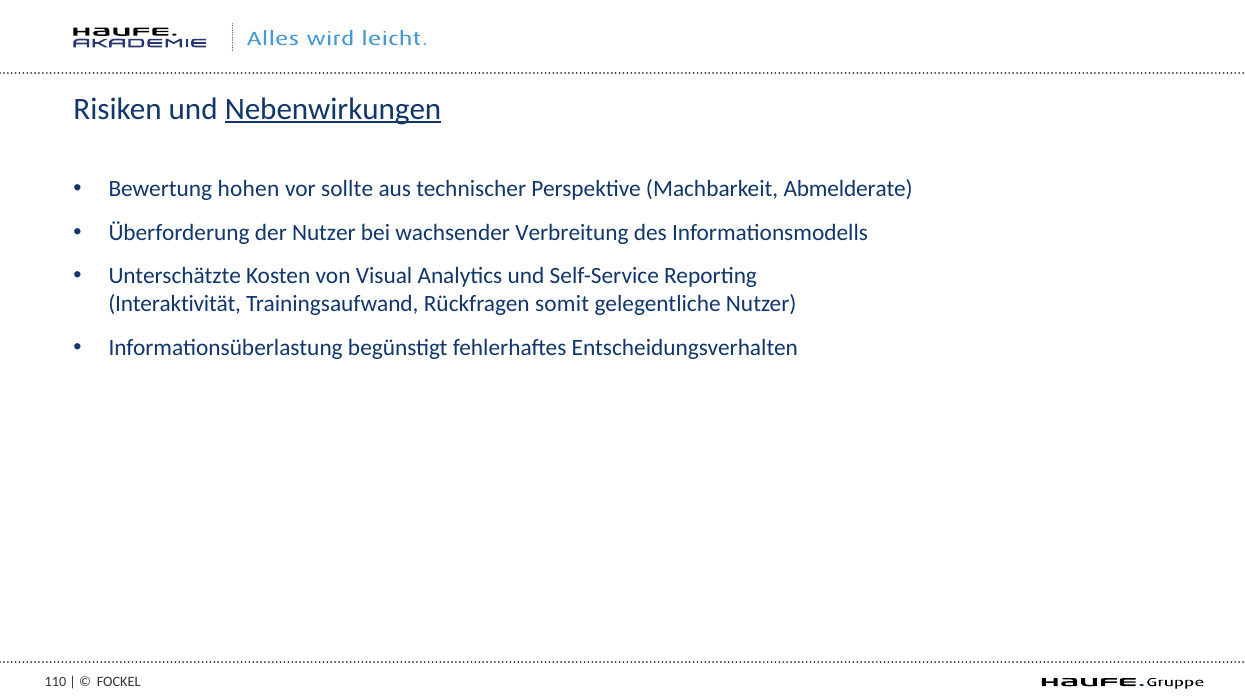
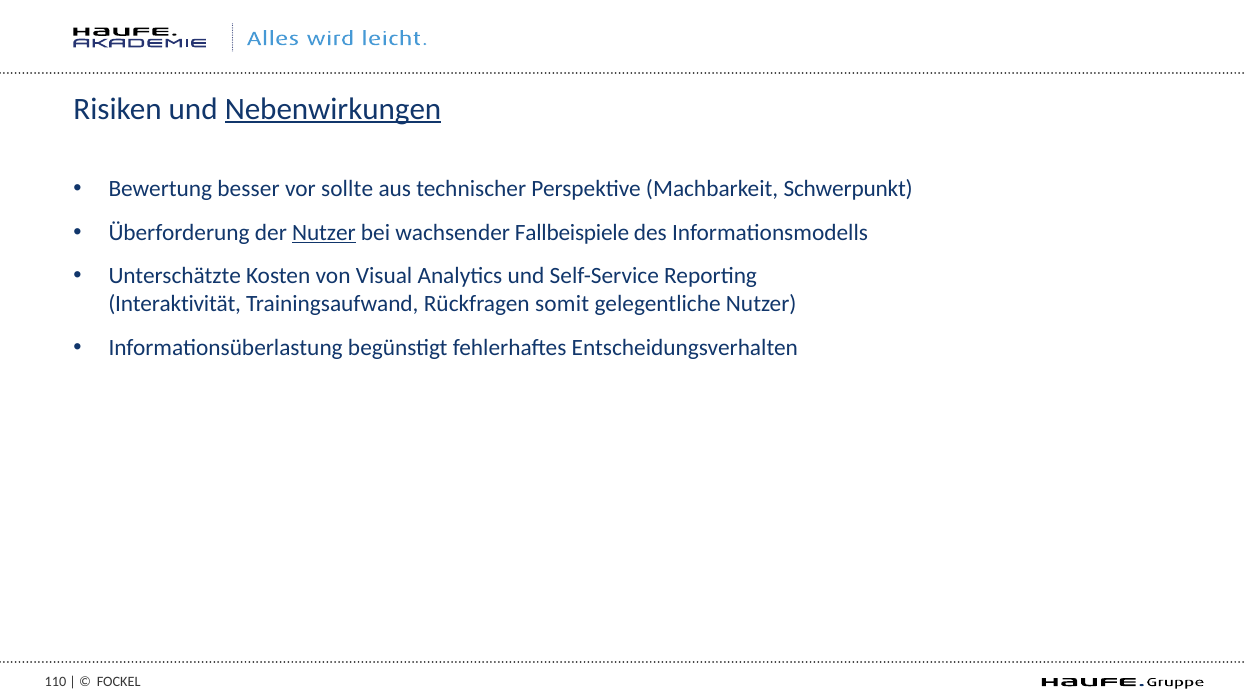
hohen: hohen -> besser (249, 189)
Abmelderate: Abmelderate -> Schwerpunkt (848, 189)
Nutzer underline: none -> present (324, 233)
Verbreitung: Verbreitung -> Fallbeispiele (572, 233)
